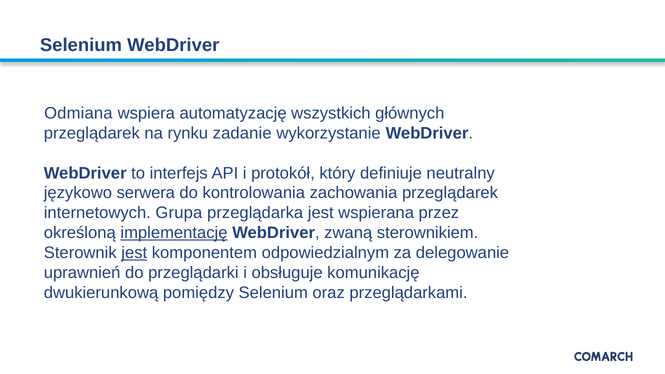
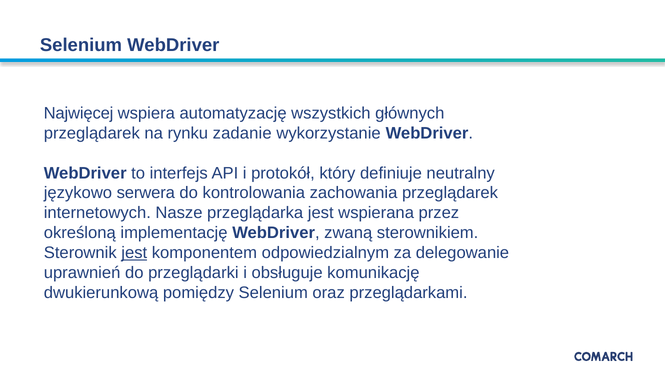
Odmiana: Odmiana -> Najwięcej (79, 113)
Grupa: Grupa -> Nasze (179, 213)
implementację underline: present -> none (174, 233)
